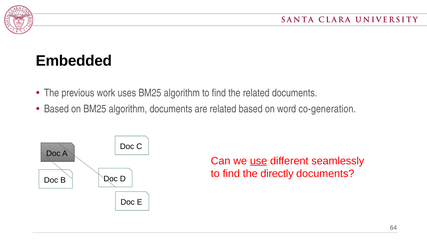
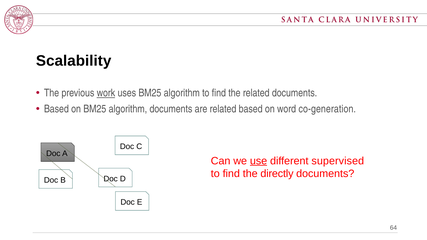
Embedded: Embedded -> Scalability (74, 61)
work underline: none -> present (106, 93)
seamlessly: seamlessly -> supervised (338, 161)
